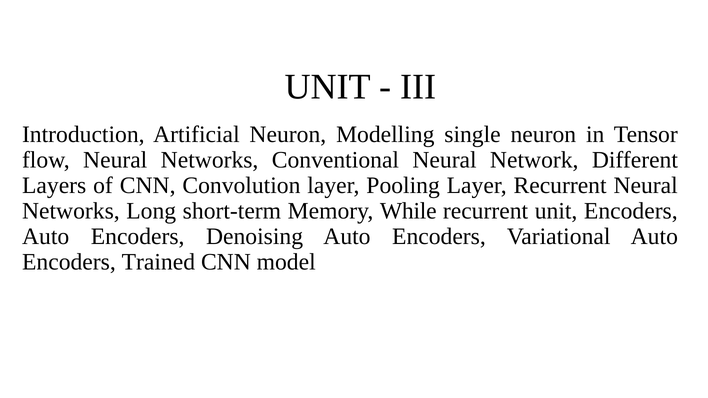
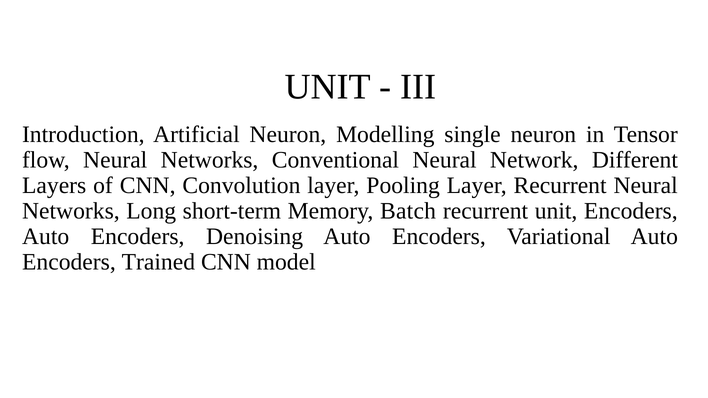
While: While -> Batch (408, 211)
